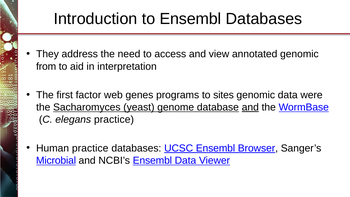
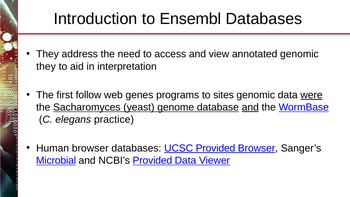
from: from -> they (46, 66)
factor: factor -> follow (89, 95)
were underline: none -> present (312, 95)
Human practice: practice -> browser (90, 148)
UCSC Ensembl: Ensembl -> Provided (216, 148)
NCBI’s Ensembl: Ensembl -> Provided (152, 160)
